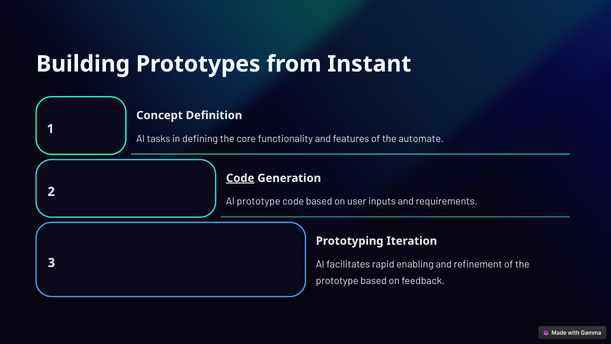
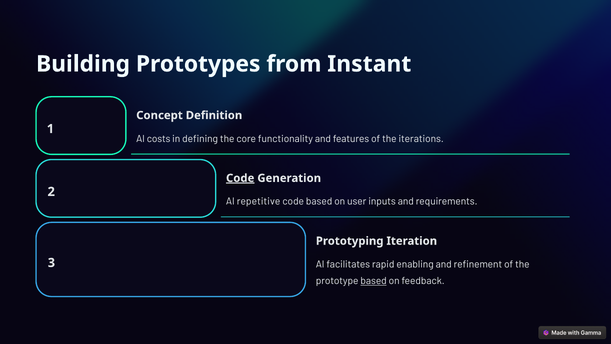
tasks: tasks -> costs (159, 139)
automate: automate -> iterations (421, 139)
AI prototype: prototype -> repetitive (259, 201)
based underline: none -> present (374, 281)
